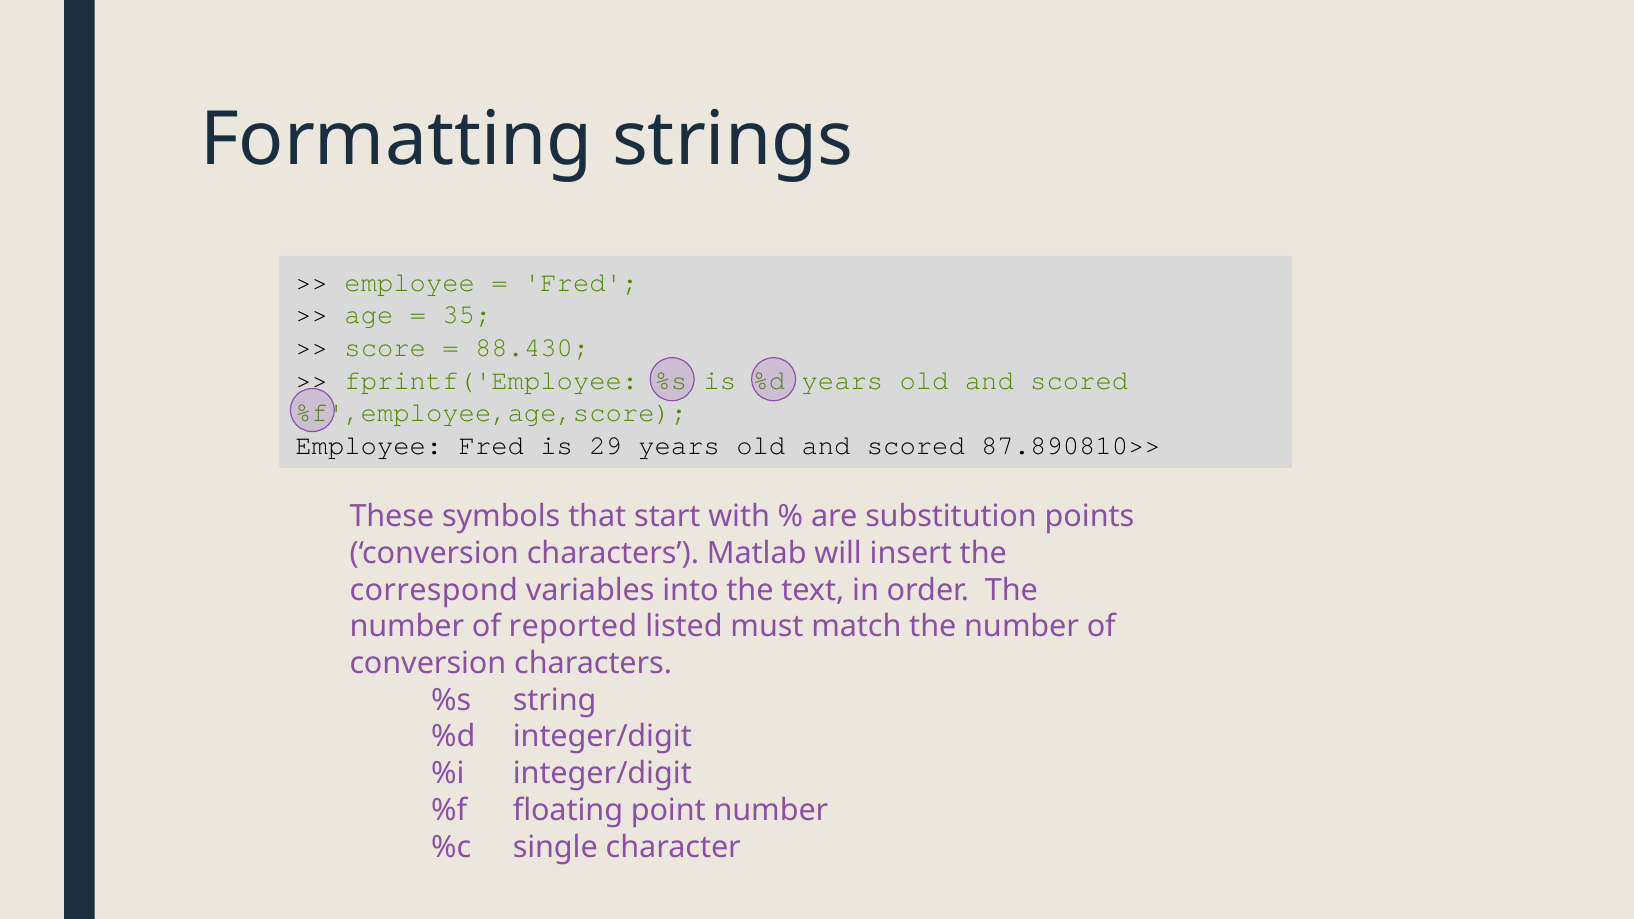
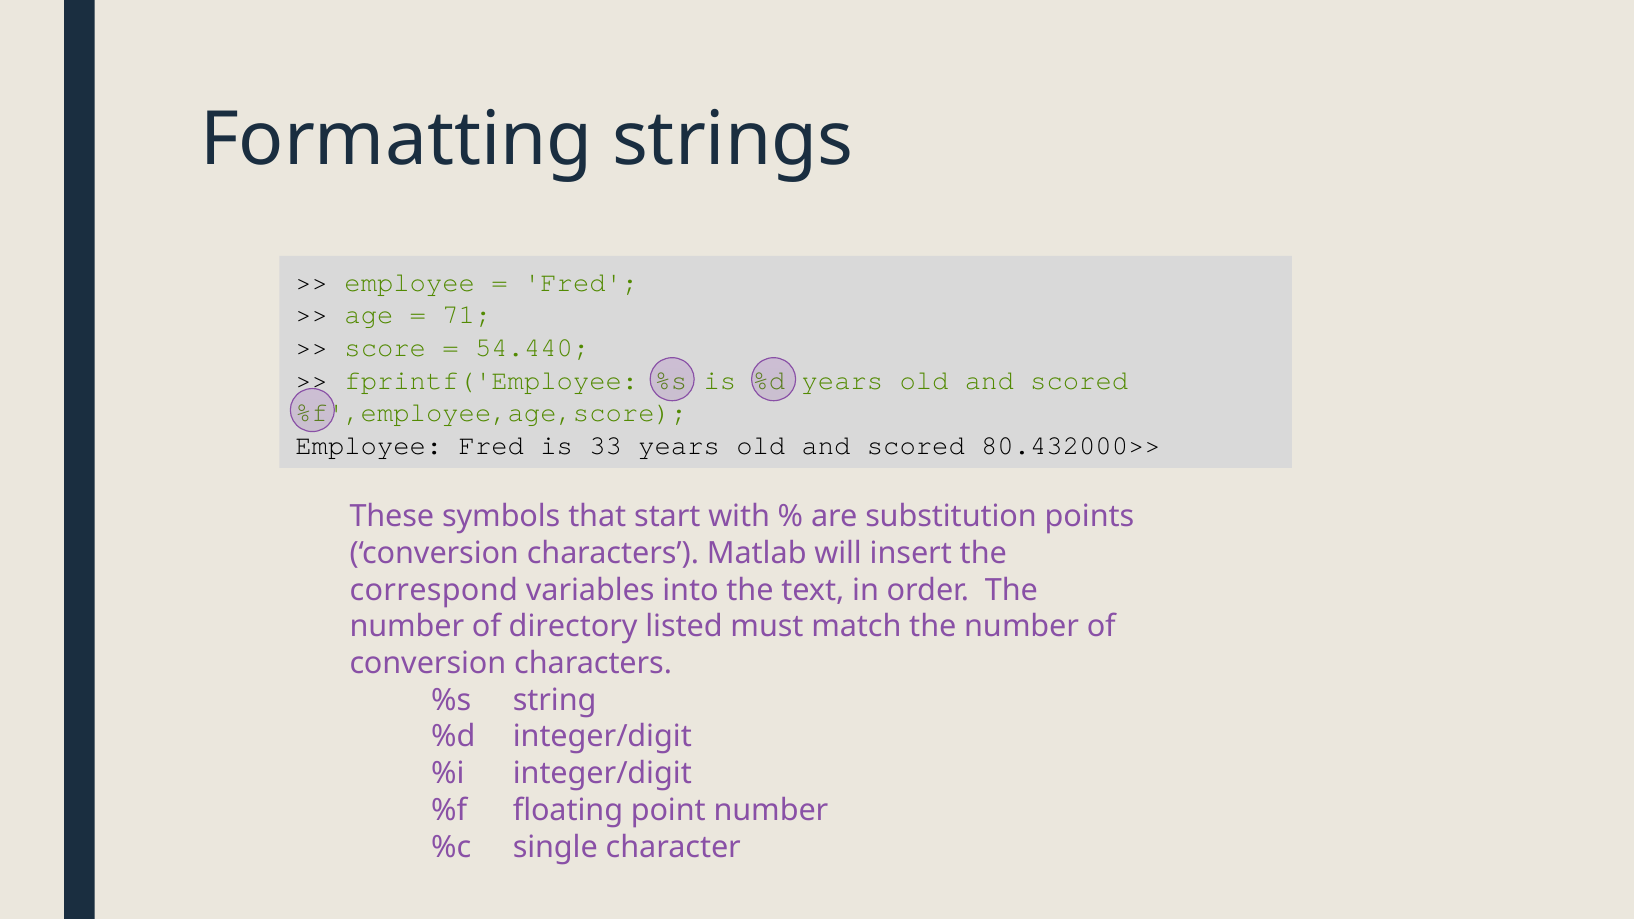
35: 35 -> 71 (467, 315)
88.430: 88.430 -> 54.440 (532, 347)
29: 29 -> 33 (606, 446)
87.890810>>: 87.890810>> -> 80.432000>> (1071, 446)
reported: reported -> directory (573, 627)
